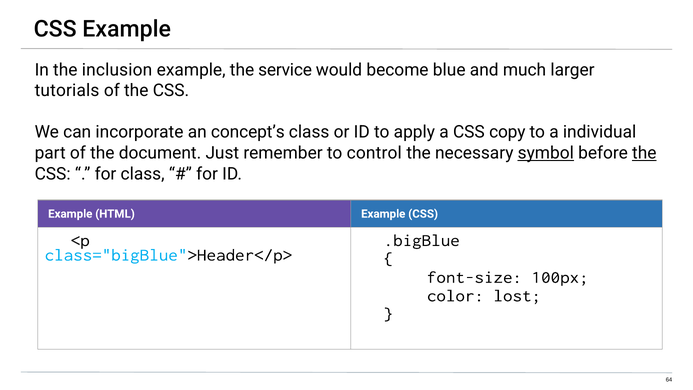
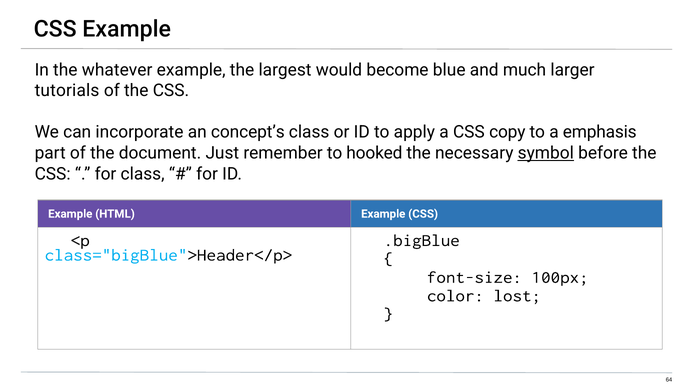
inclusion: inclusion -> whatever (117, 70)
service: service -> largest (285, 70)
individual: individual -> emphasis (600, 132)
control: control -> hooked (374, 153)
the underline: present -> none (644, 153)
